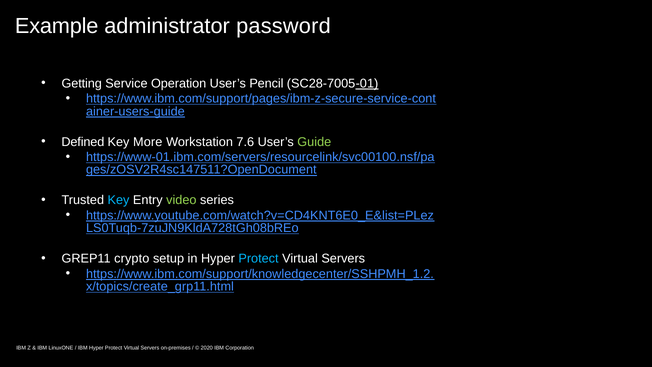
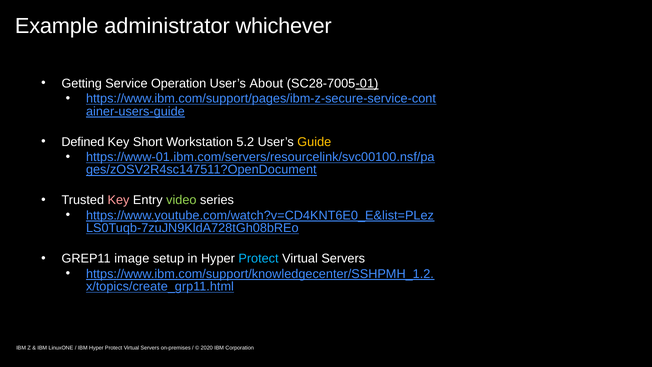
password: password -> whichever (284, 26)
Pencil: Pencil -> About (266, 83)
More: More -> Short (148, 142)
7.6: 7.6 -> 5.2 (245, 142)
Guide colour: light green -> yellow (314, 142)
Key colour: light blue -> pink (118, 200)
crypto: crypto -> image (132, 258)
